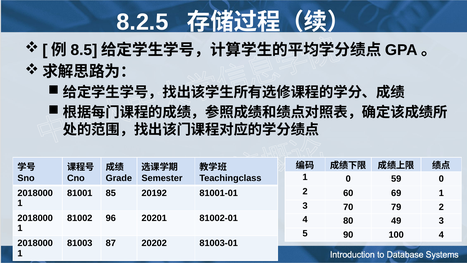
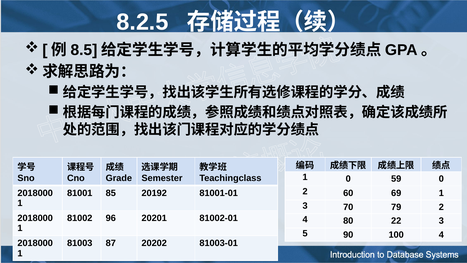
49: 49 -> 22 (396, 221)
